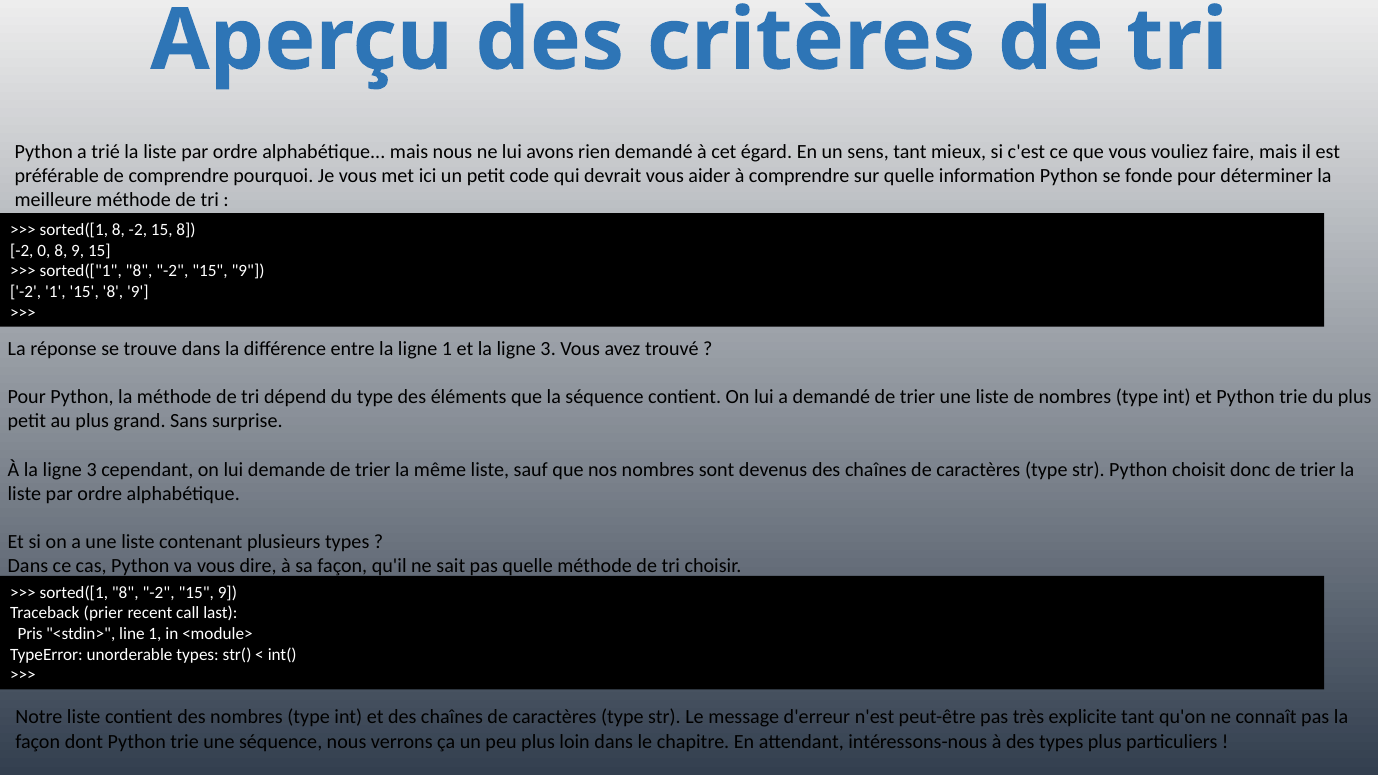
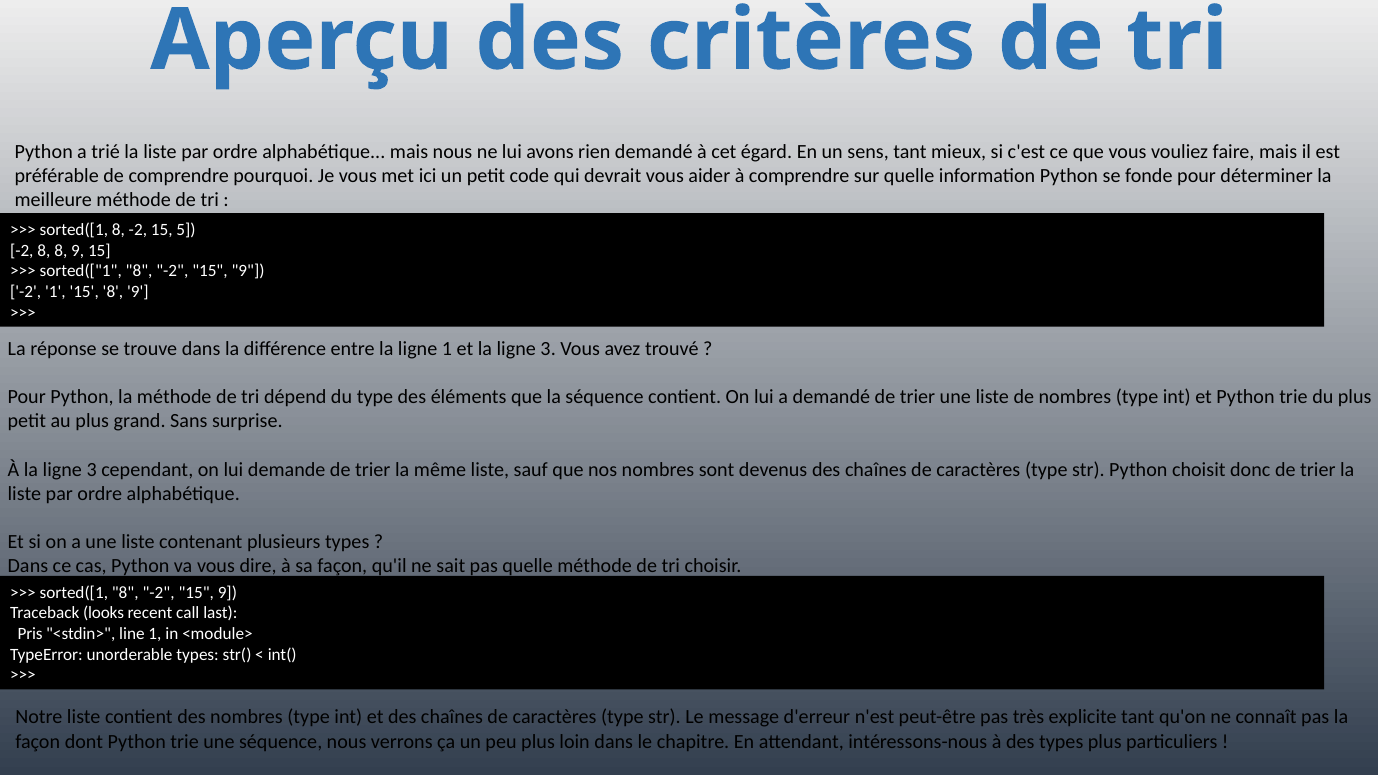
-2 15 8: 8 -> 5 (186, 230)
-2 0: 0 -> 8 (44, 250)
prier: prier -> looks (104, 613)
